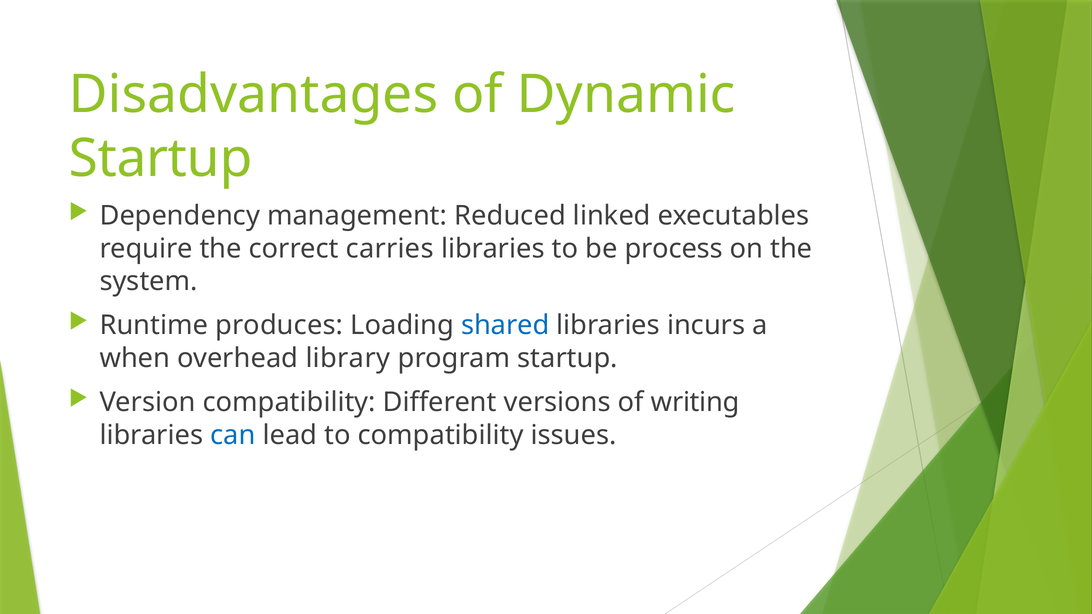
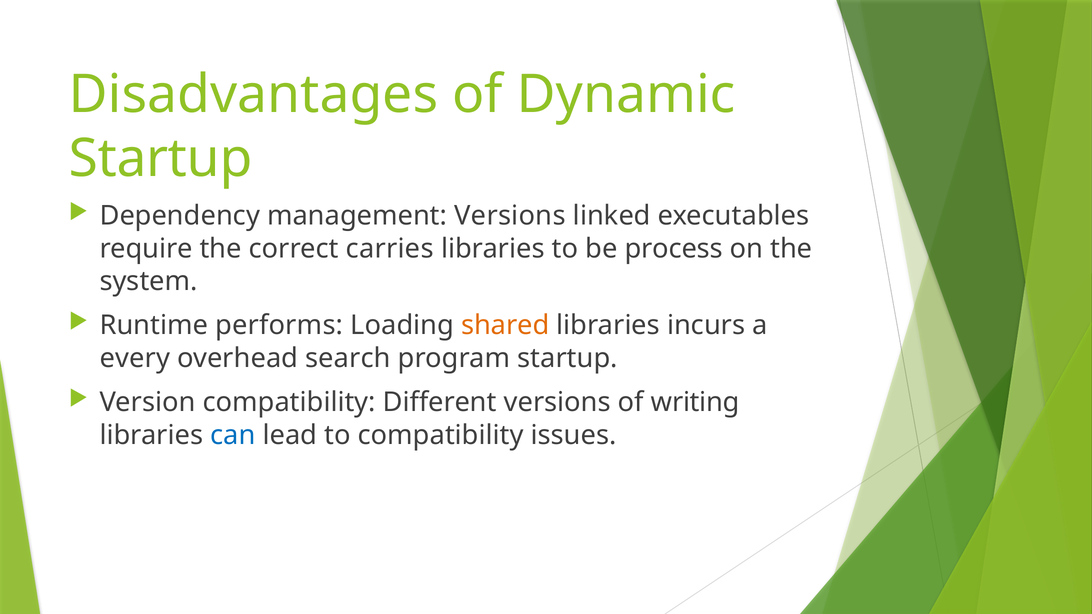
management Reduced: Reduced -> Versions (510, 216)
produces: produces -> performs (279, 326)
shared colour: blue -> orange (505, 326)
when: when -> every (135, 358)
library: library -> search (348, 358)
